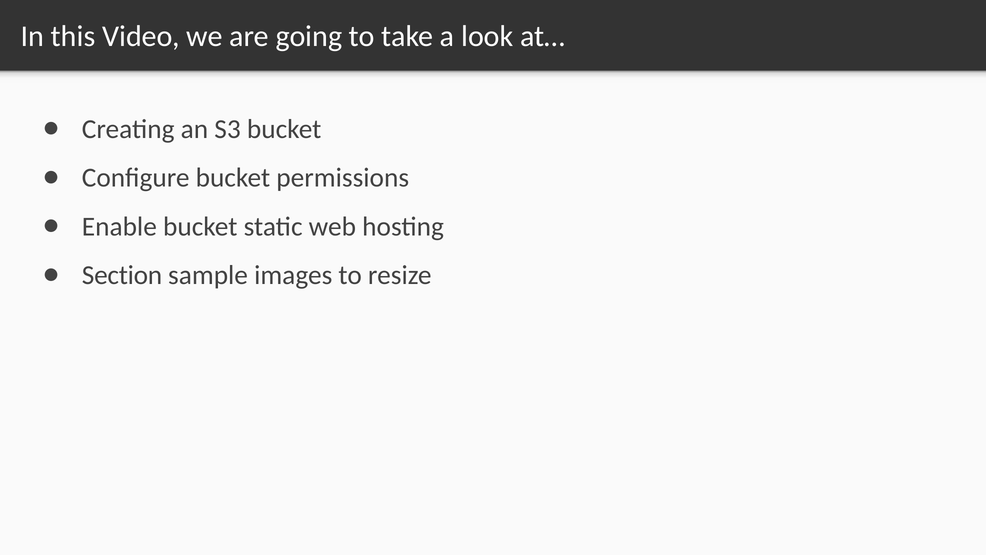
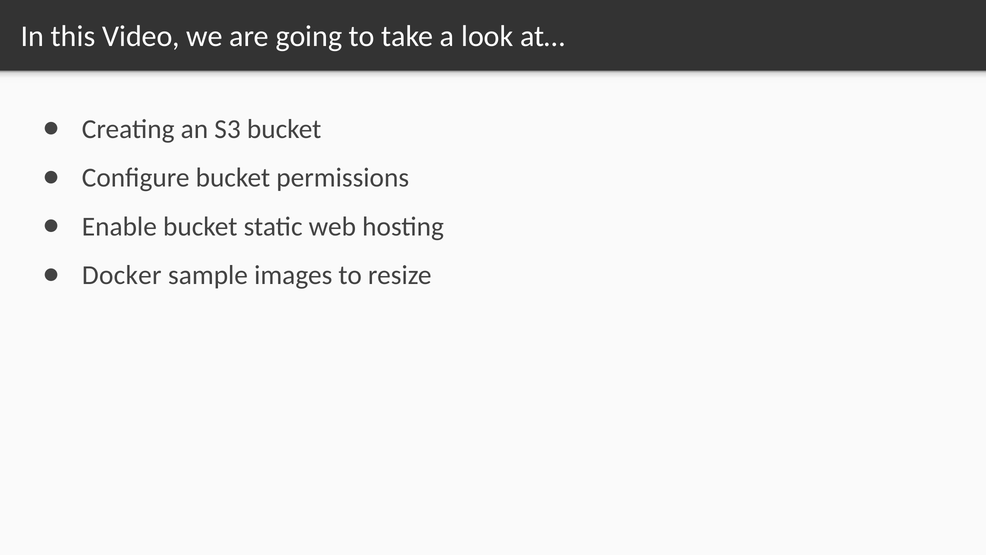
Section: Section -> Docker (122, 275)
